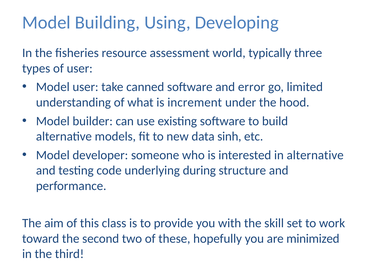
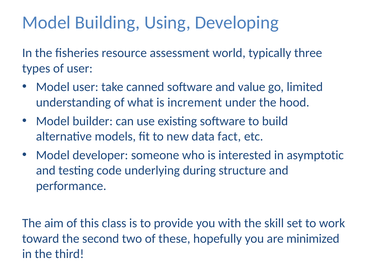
error: error -> value (252, 87)
sinh: sinh -> fact (229, 136)
in alternative: alternative -> asymptotic (315, 155)
